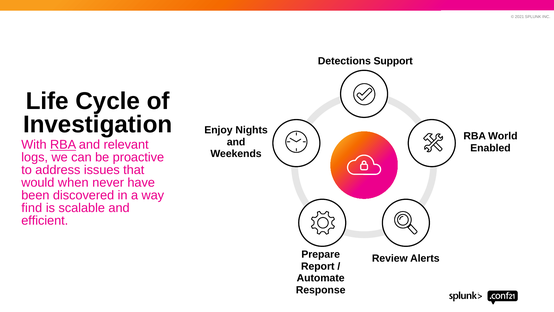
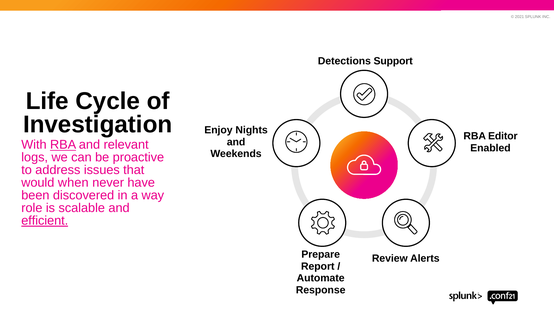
World: World -> Editor (503, 136)
find: find -> role (32, 208)
efficient underline: none -> present (45, 220)
